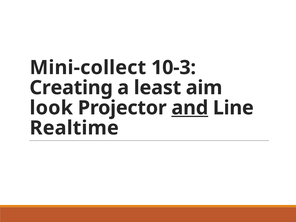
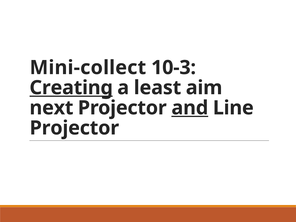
Creating underline: none -> present (71, 88)
look: look -> next (51, 108)
Realtime: Realtime -> Projector (74, 128)
